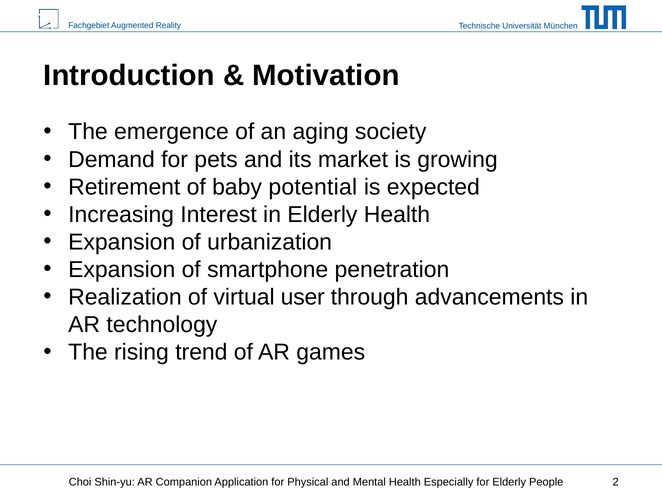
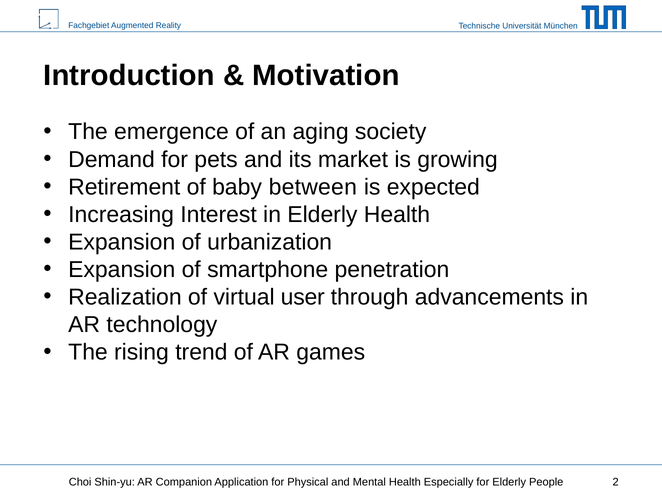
potential: potential -> between (313, 187)
